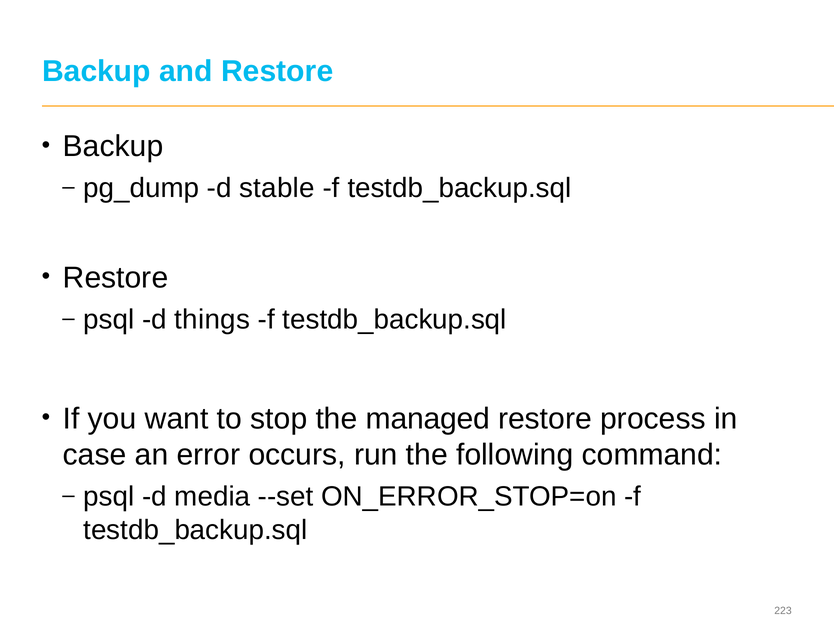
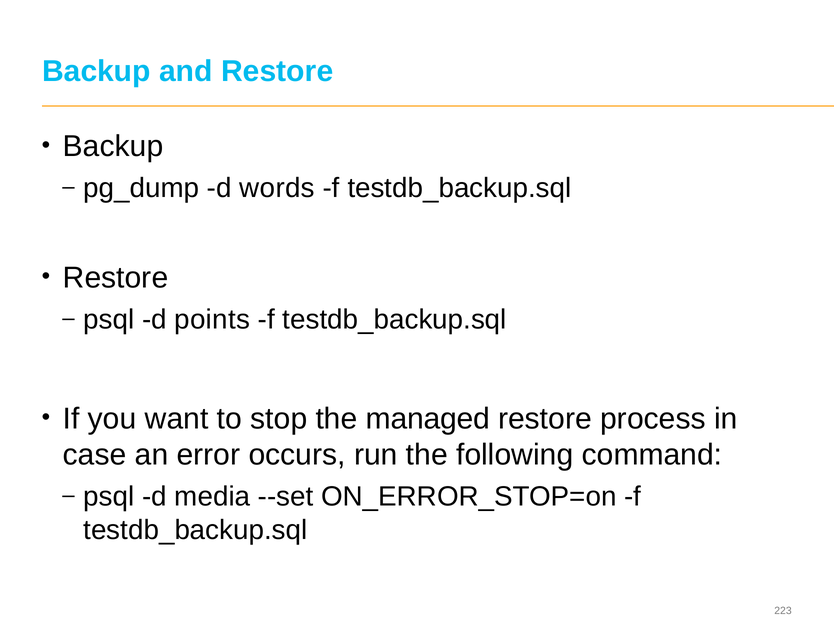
stable: stable -> words (277, 188)
things: things -> points (212, 319)
